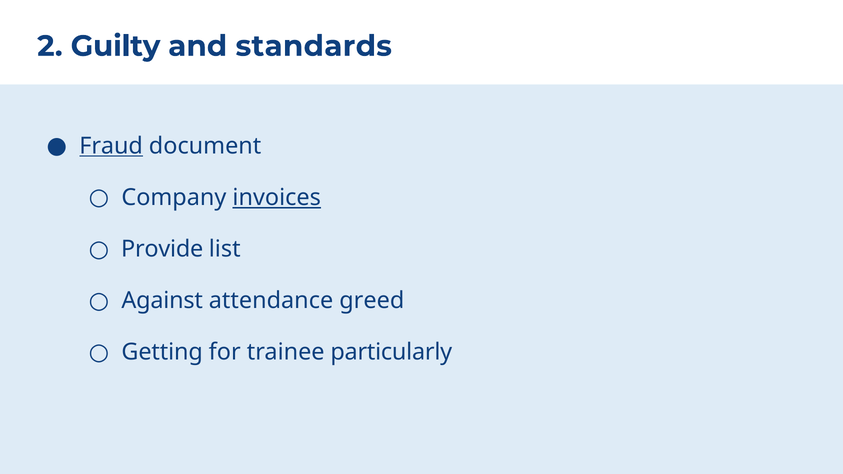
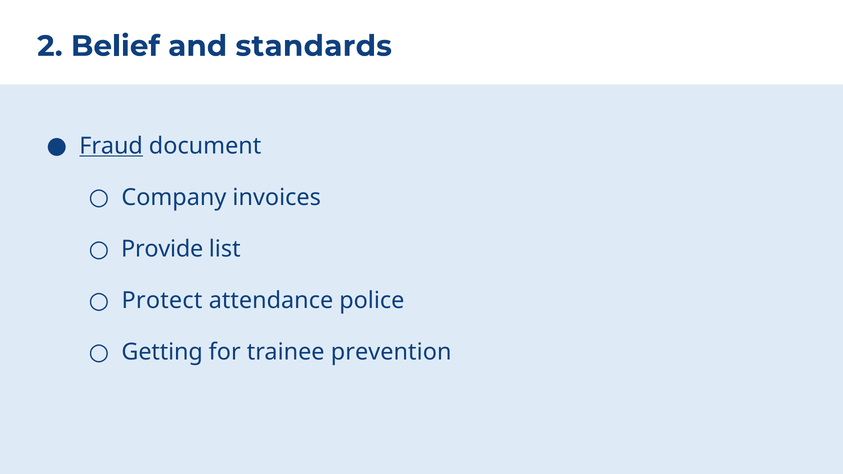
Guilty: Guilty -> Belief (115, 46)
invoices underline: present -> none (277, 198)
Against: Against -> Protect (162, 301)
greed: greed -> police (372, 301)
particularly: particularly -> prevention (391, 352)
